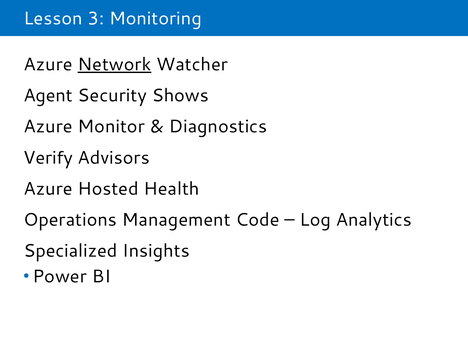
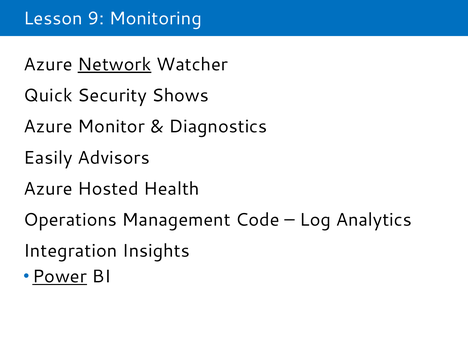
3: 3 -> 9 (96, 18)
Agent: Agent -> Quick (48, 96)
Verify: Verify -> Easily (48, 158)
Specialized: Specialized -> Integration (70, 251)
Power underline: none -> present (60, 277)
